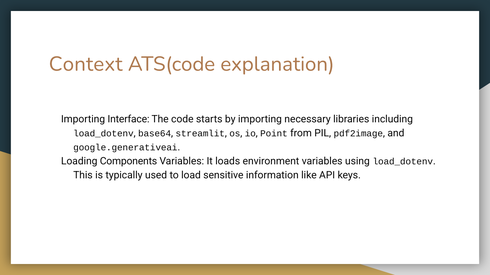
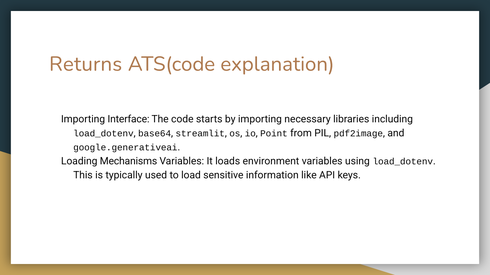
Context: Context -> Returns (86, 64)
Components: Components -> Mechanisms (129, 161)
